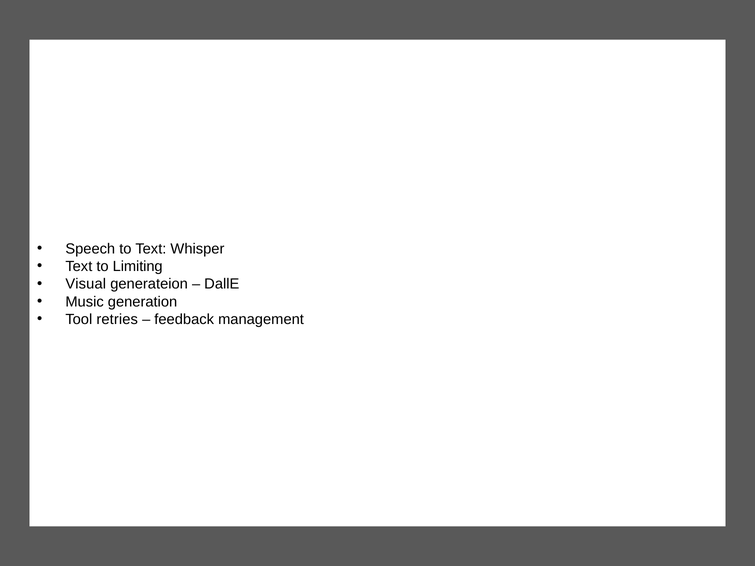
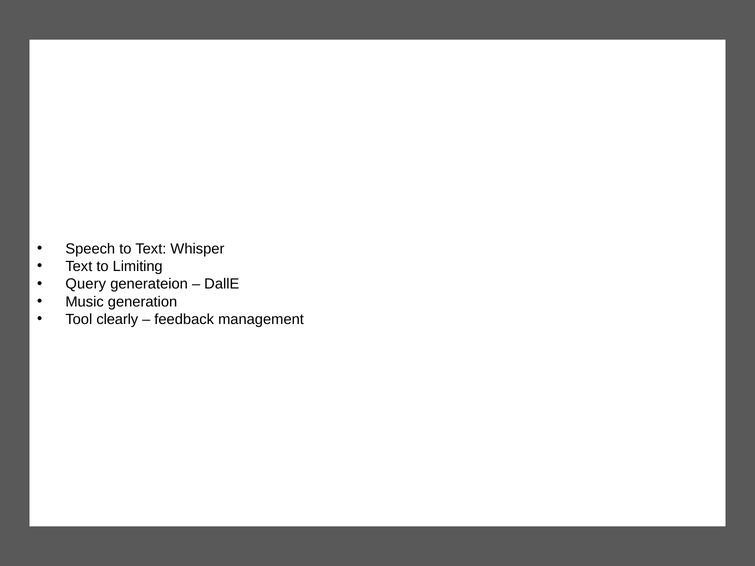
Visual: Visual -> Query (86, 284)
retries: retries -> clearly (117, 319)
